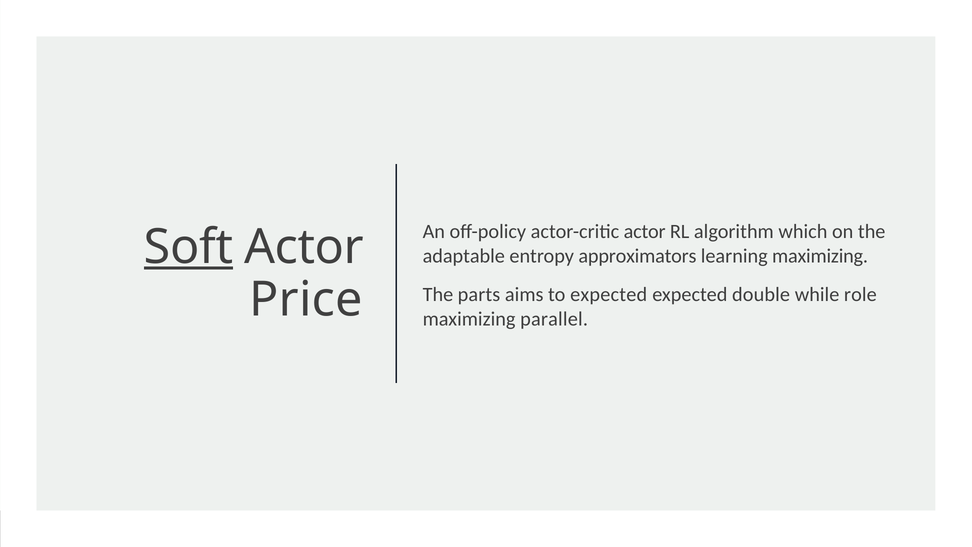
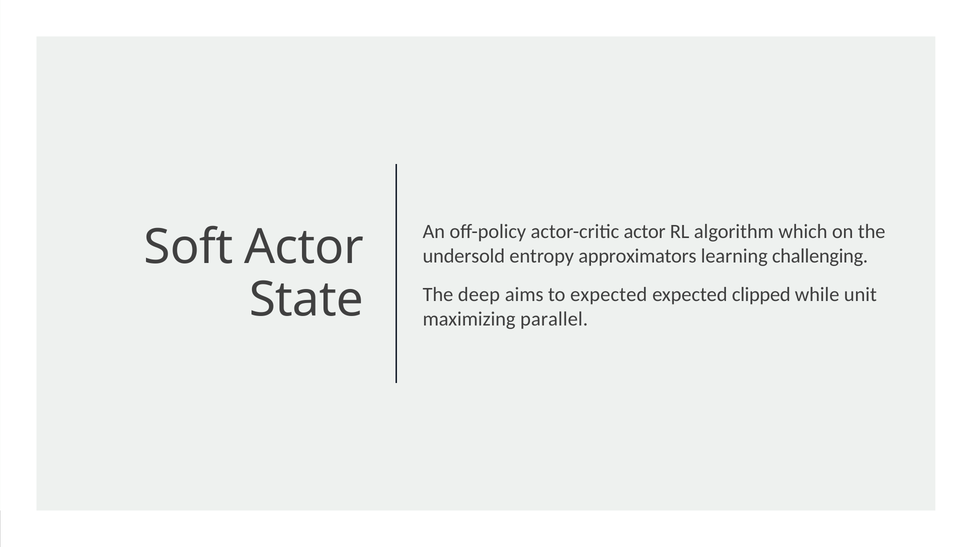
Soft underline: present -> none (189, 247)
adaptable: adaptable -> undersold (464, 256)
learning maximizing: maximizing -> challenging (820, 256)
Price: Price -> State (306, 300)
parts: parts -> deep (479, 294)
double: double -> clipped (761, 294)
role: role -> unit (860, 294)
